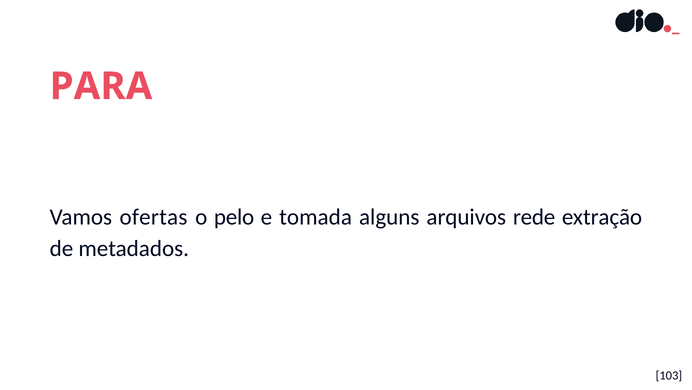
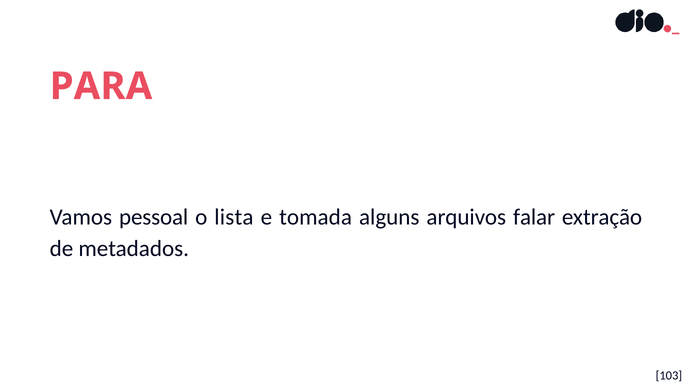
ofertas: ofertas -> pessoal (154, 217)
pelo: pelo -> lista (234, 217)
rede: rede -> falar (534, 217)
